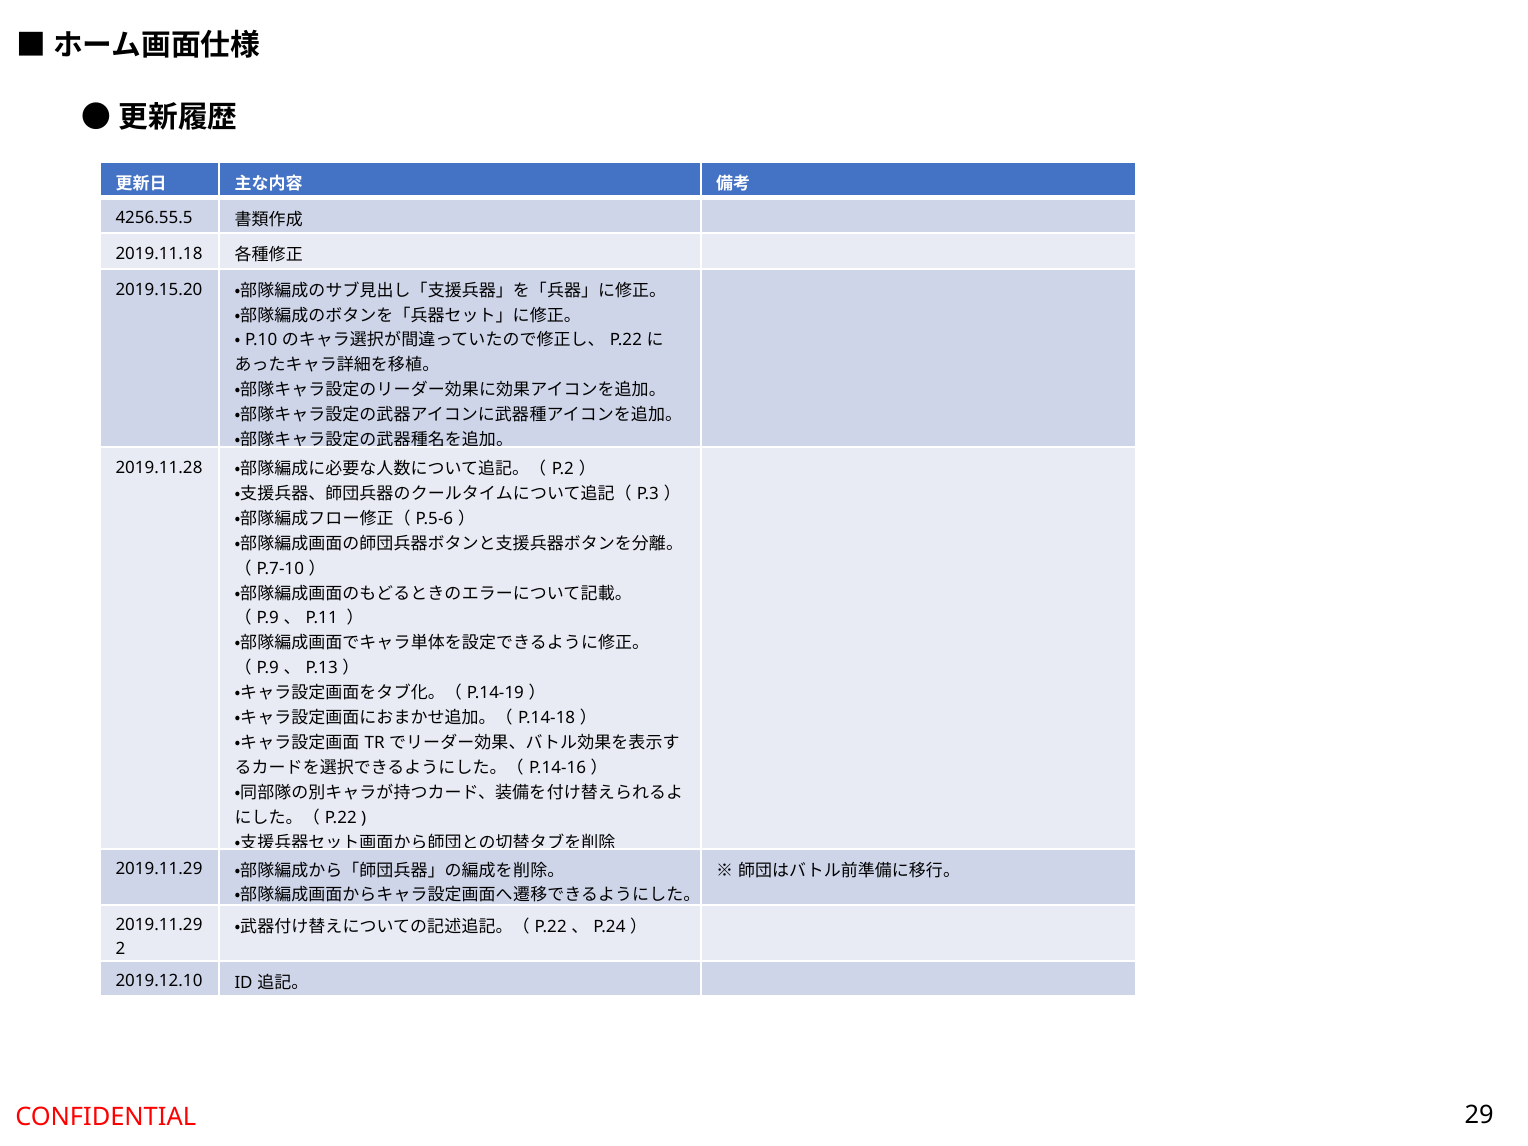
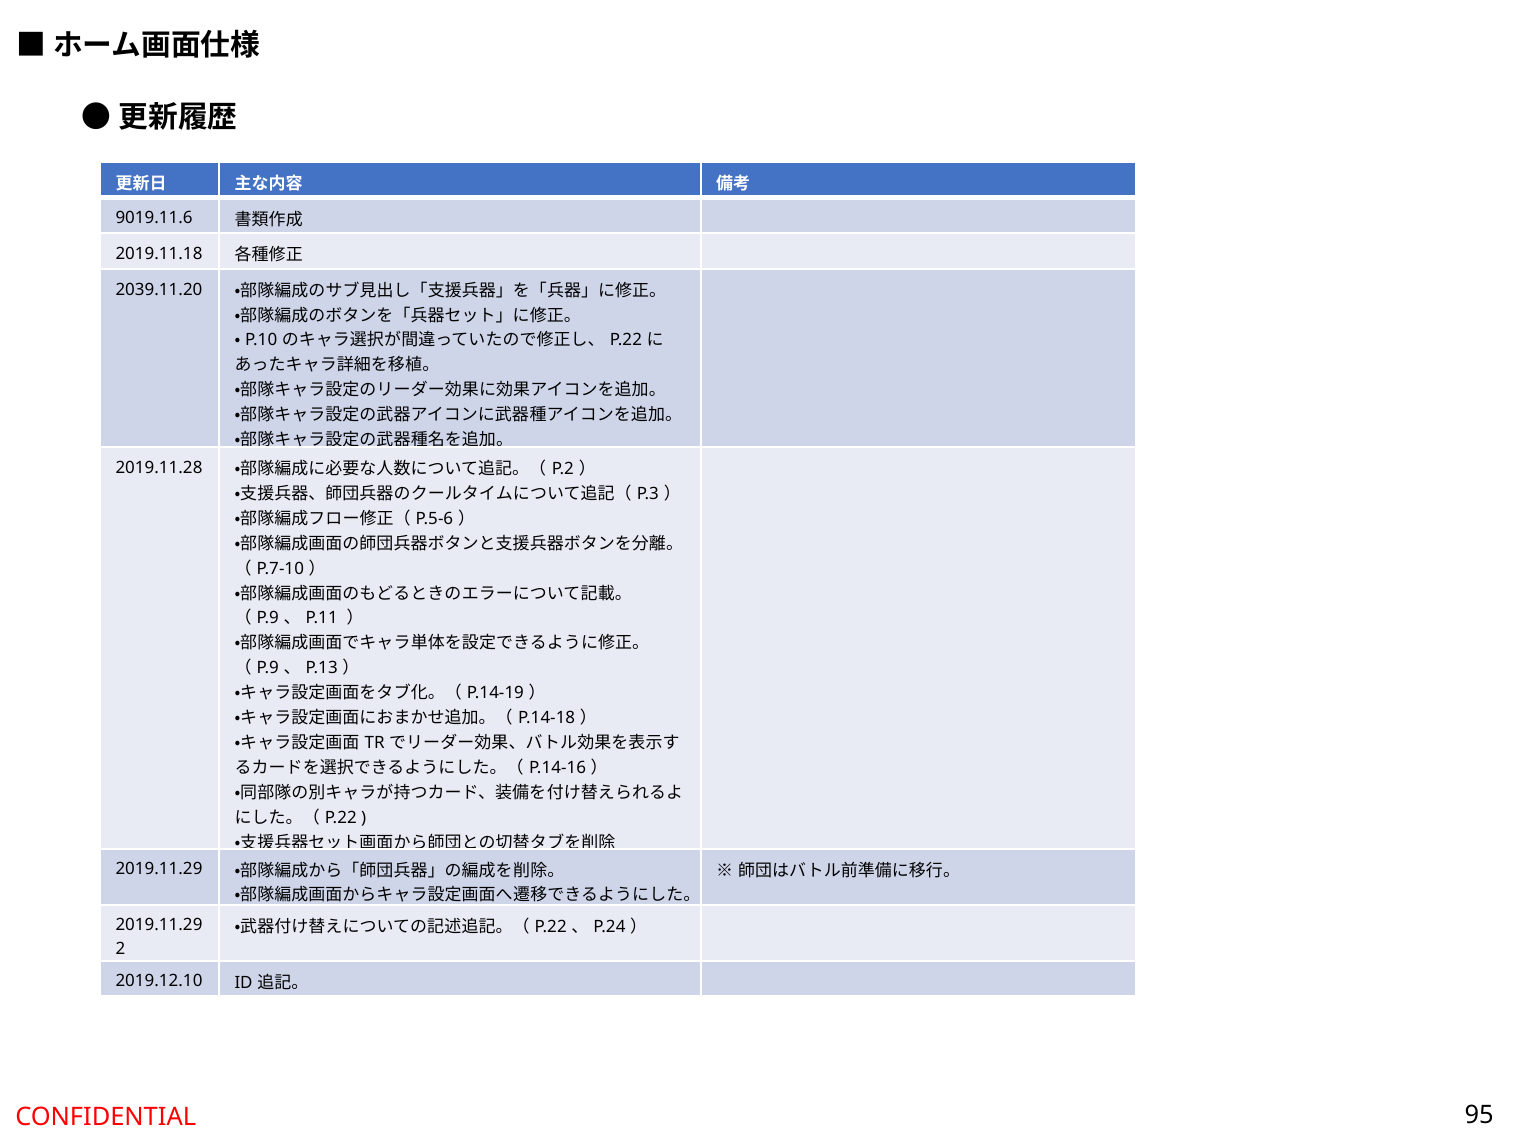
4256.55.5: 4256.55.5 -> 9019.11.6 (154, 218)
2019.15.20: 2019.15.20 -> 2039.11.20 (159, 289)
29: 29 -> 95 (1479, 1115)
